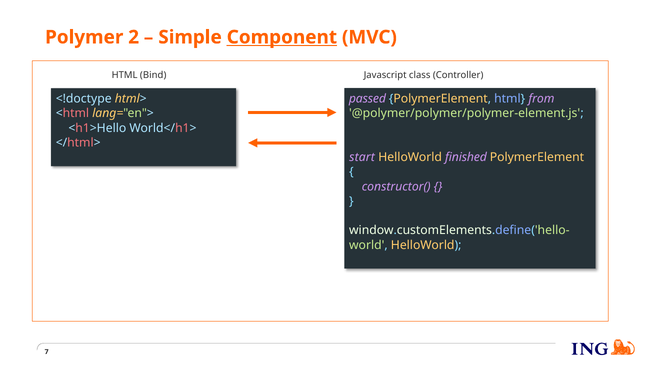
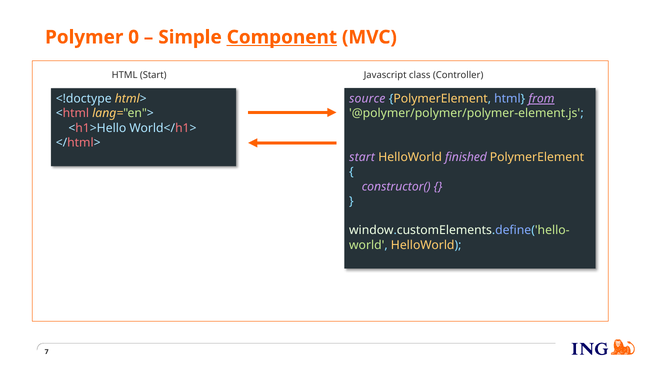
2: 2 -> 0 (134, 37)
HTML Bind: Bind -> Start (153, 75)
passed: passed -> source (367, 99)
from underline: none -> present (541, 99)
